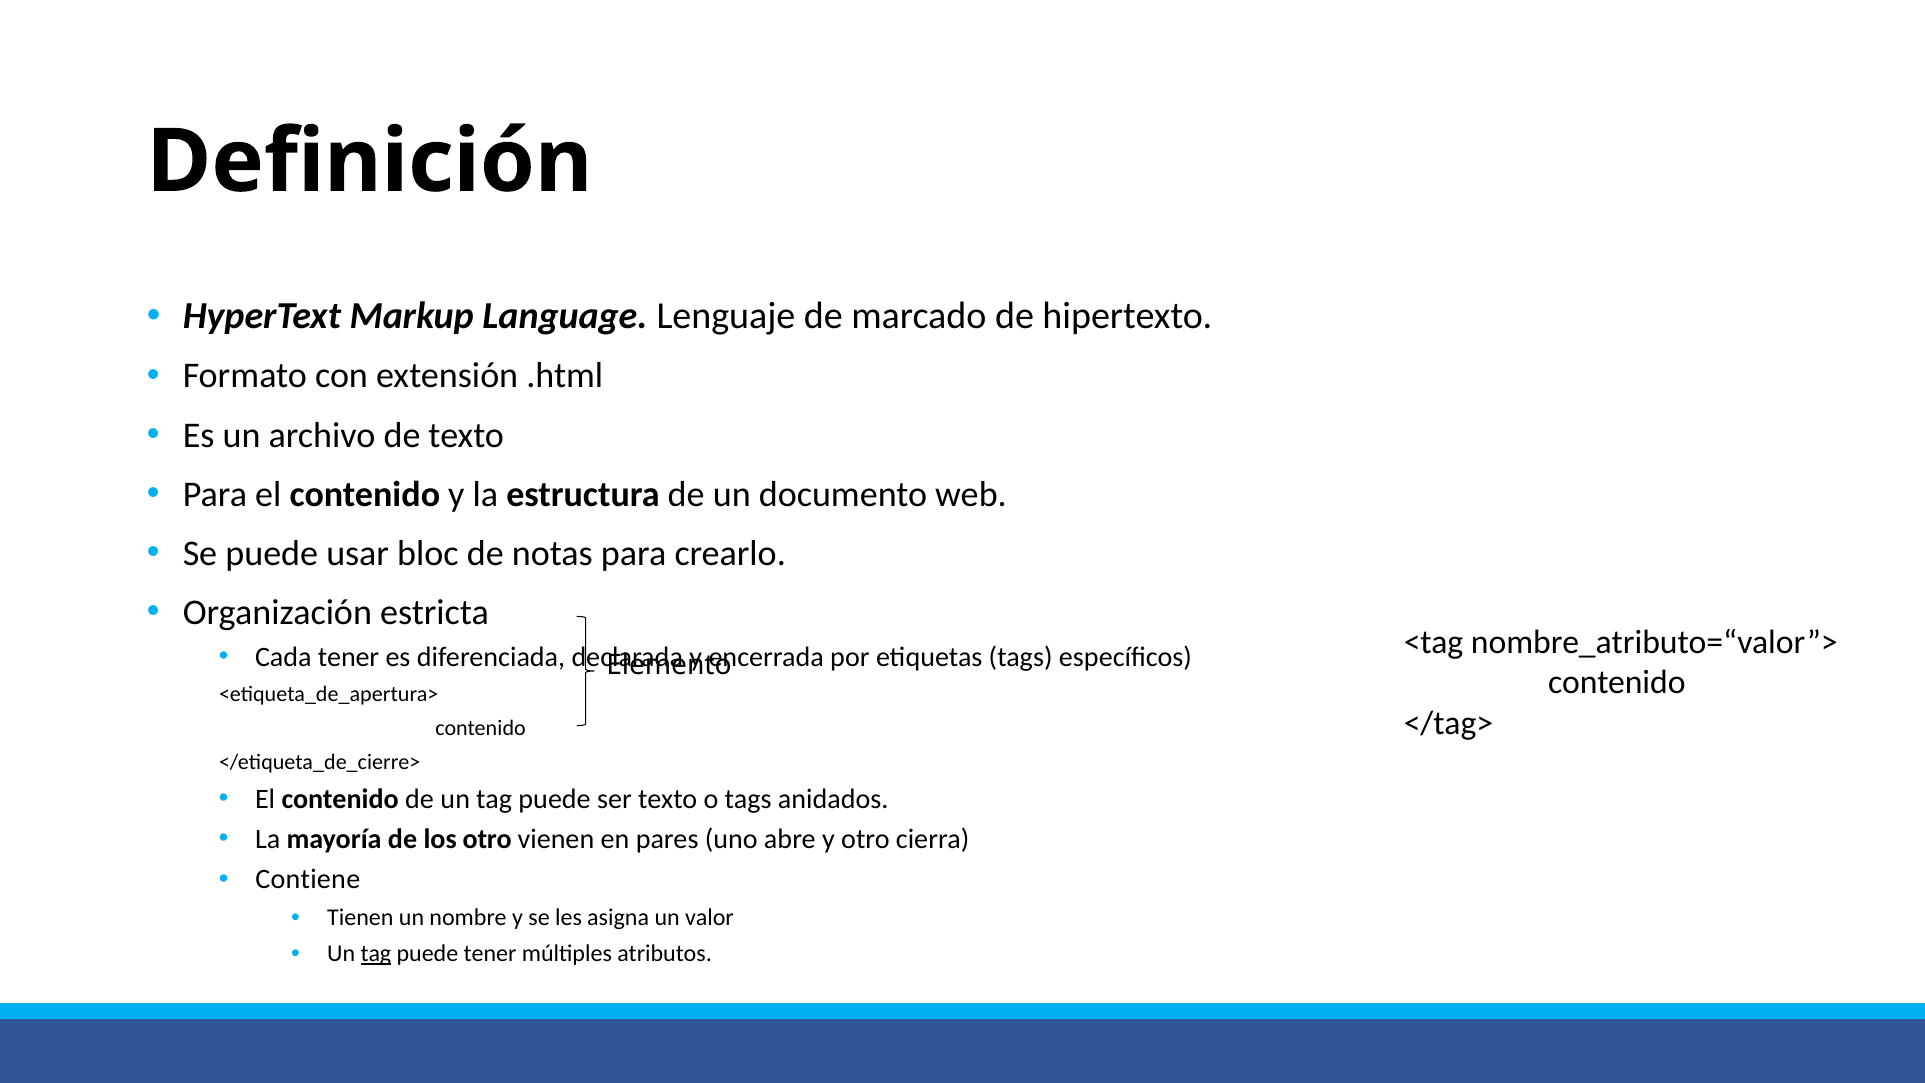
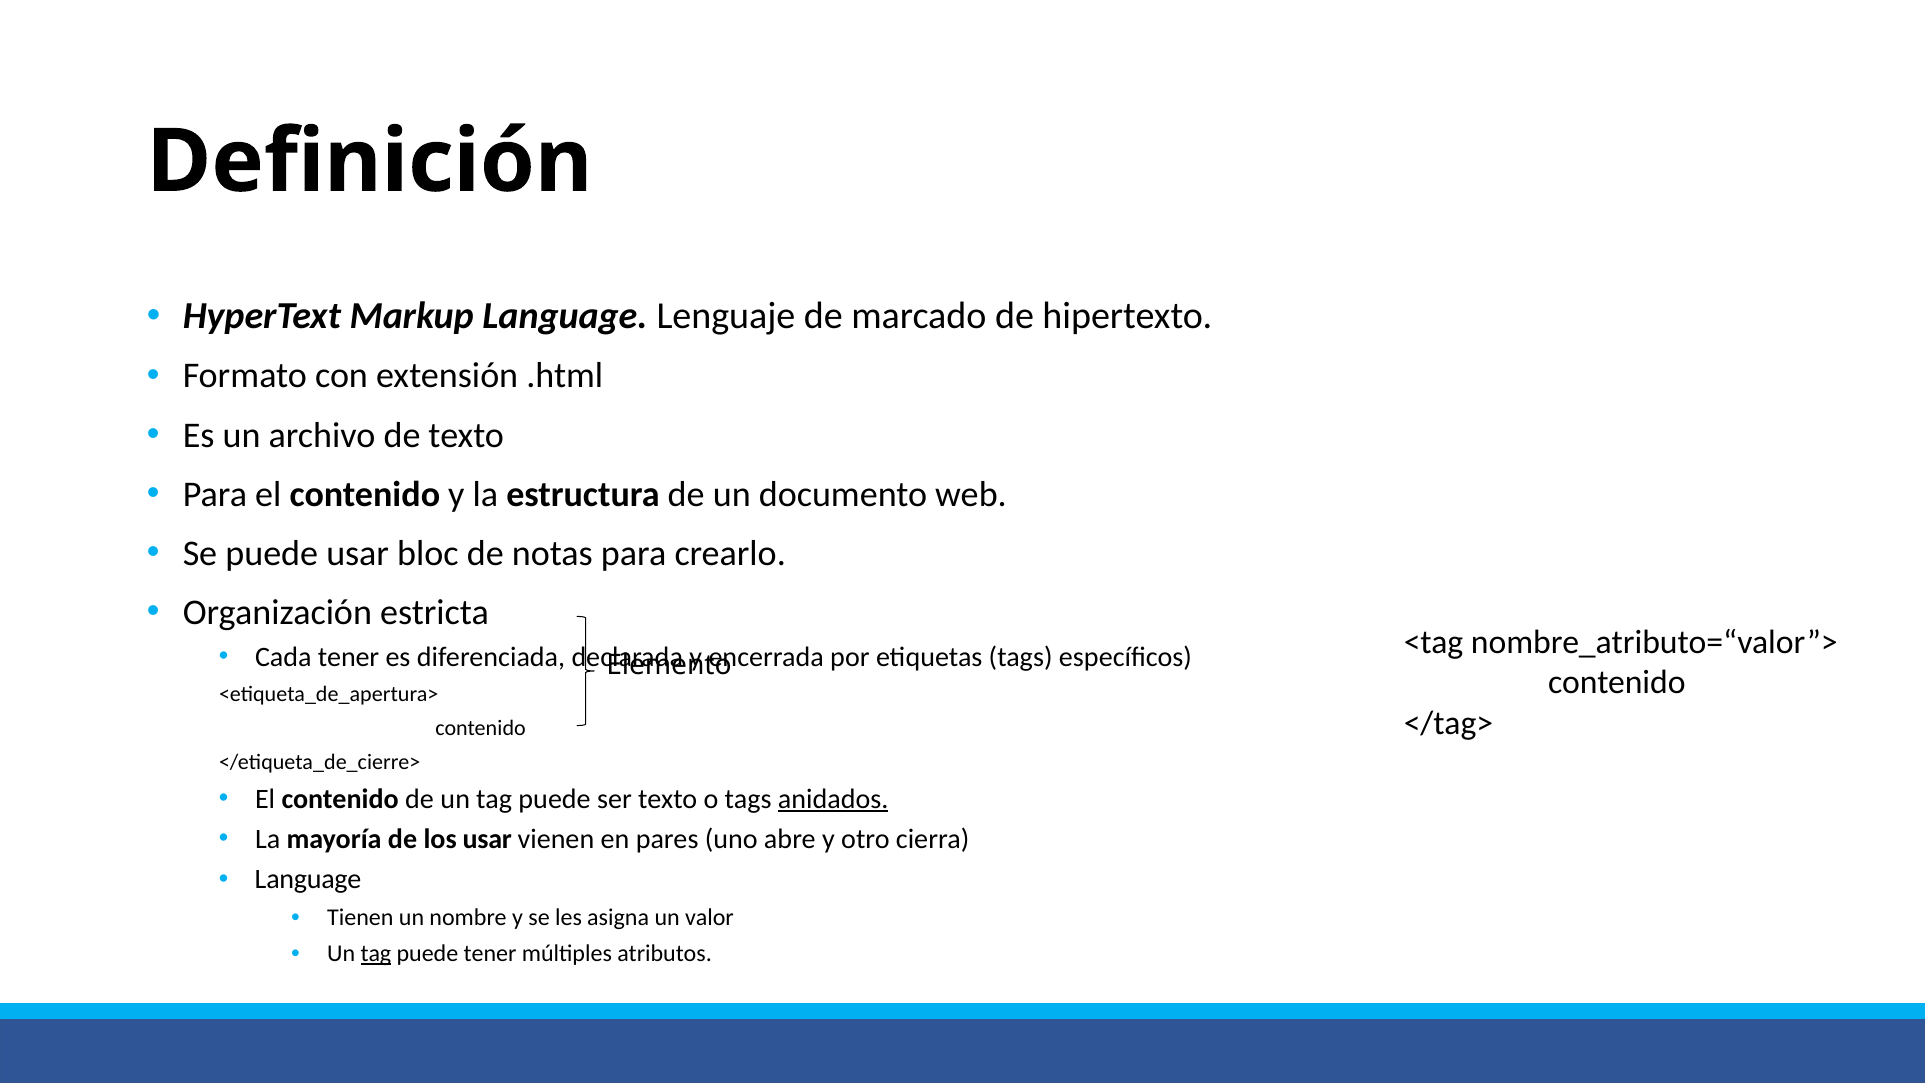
anidados underline: none -> present (833, 799)
los otro: otro -> usar (487, 839)
Contiene: Contiene -> Language (308, 879)
